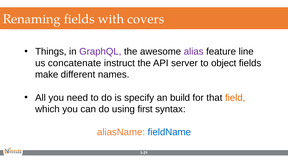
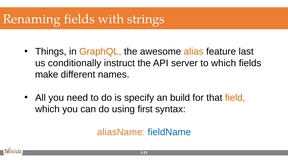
covers: covers -> strings (146, 19)
GraphQL colour: purple -> orange (100, 52)
alias colour: purple -> orange (194, 52)
line: line -> last (246, 52)
concatenate: concatenate -> conditionally (75, 63)
to object: object -> which (224, 63)
